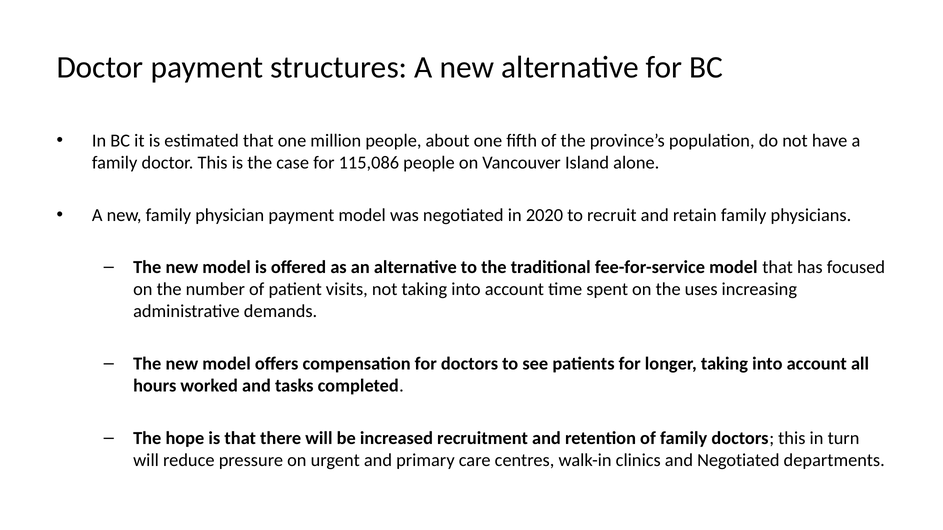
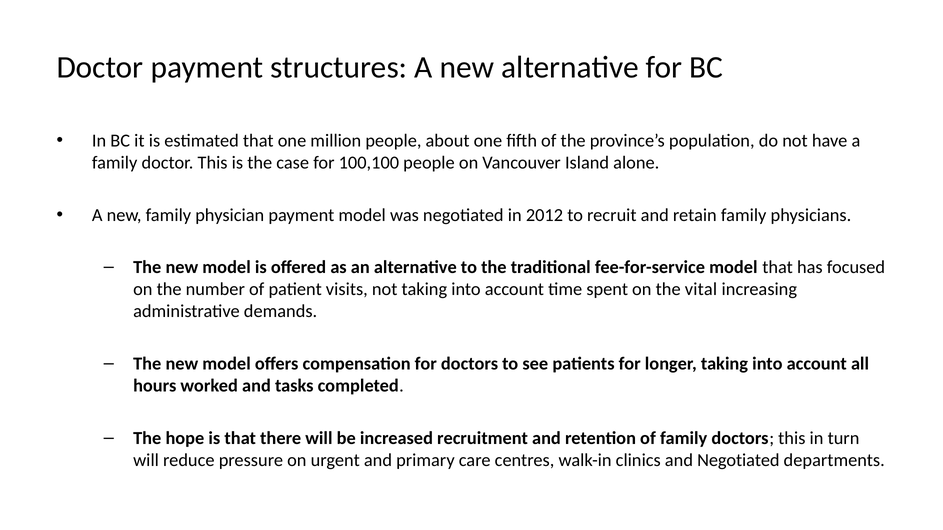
115,086: 115,086 -> 100,100 (369, 163)
2020: 2020 -> 2012 (544, 215)
uses: uses -> vital (701, 290)
